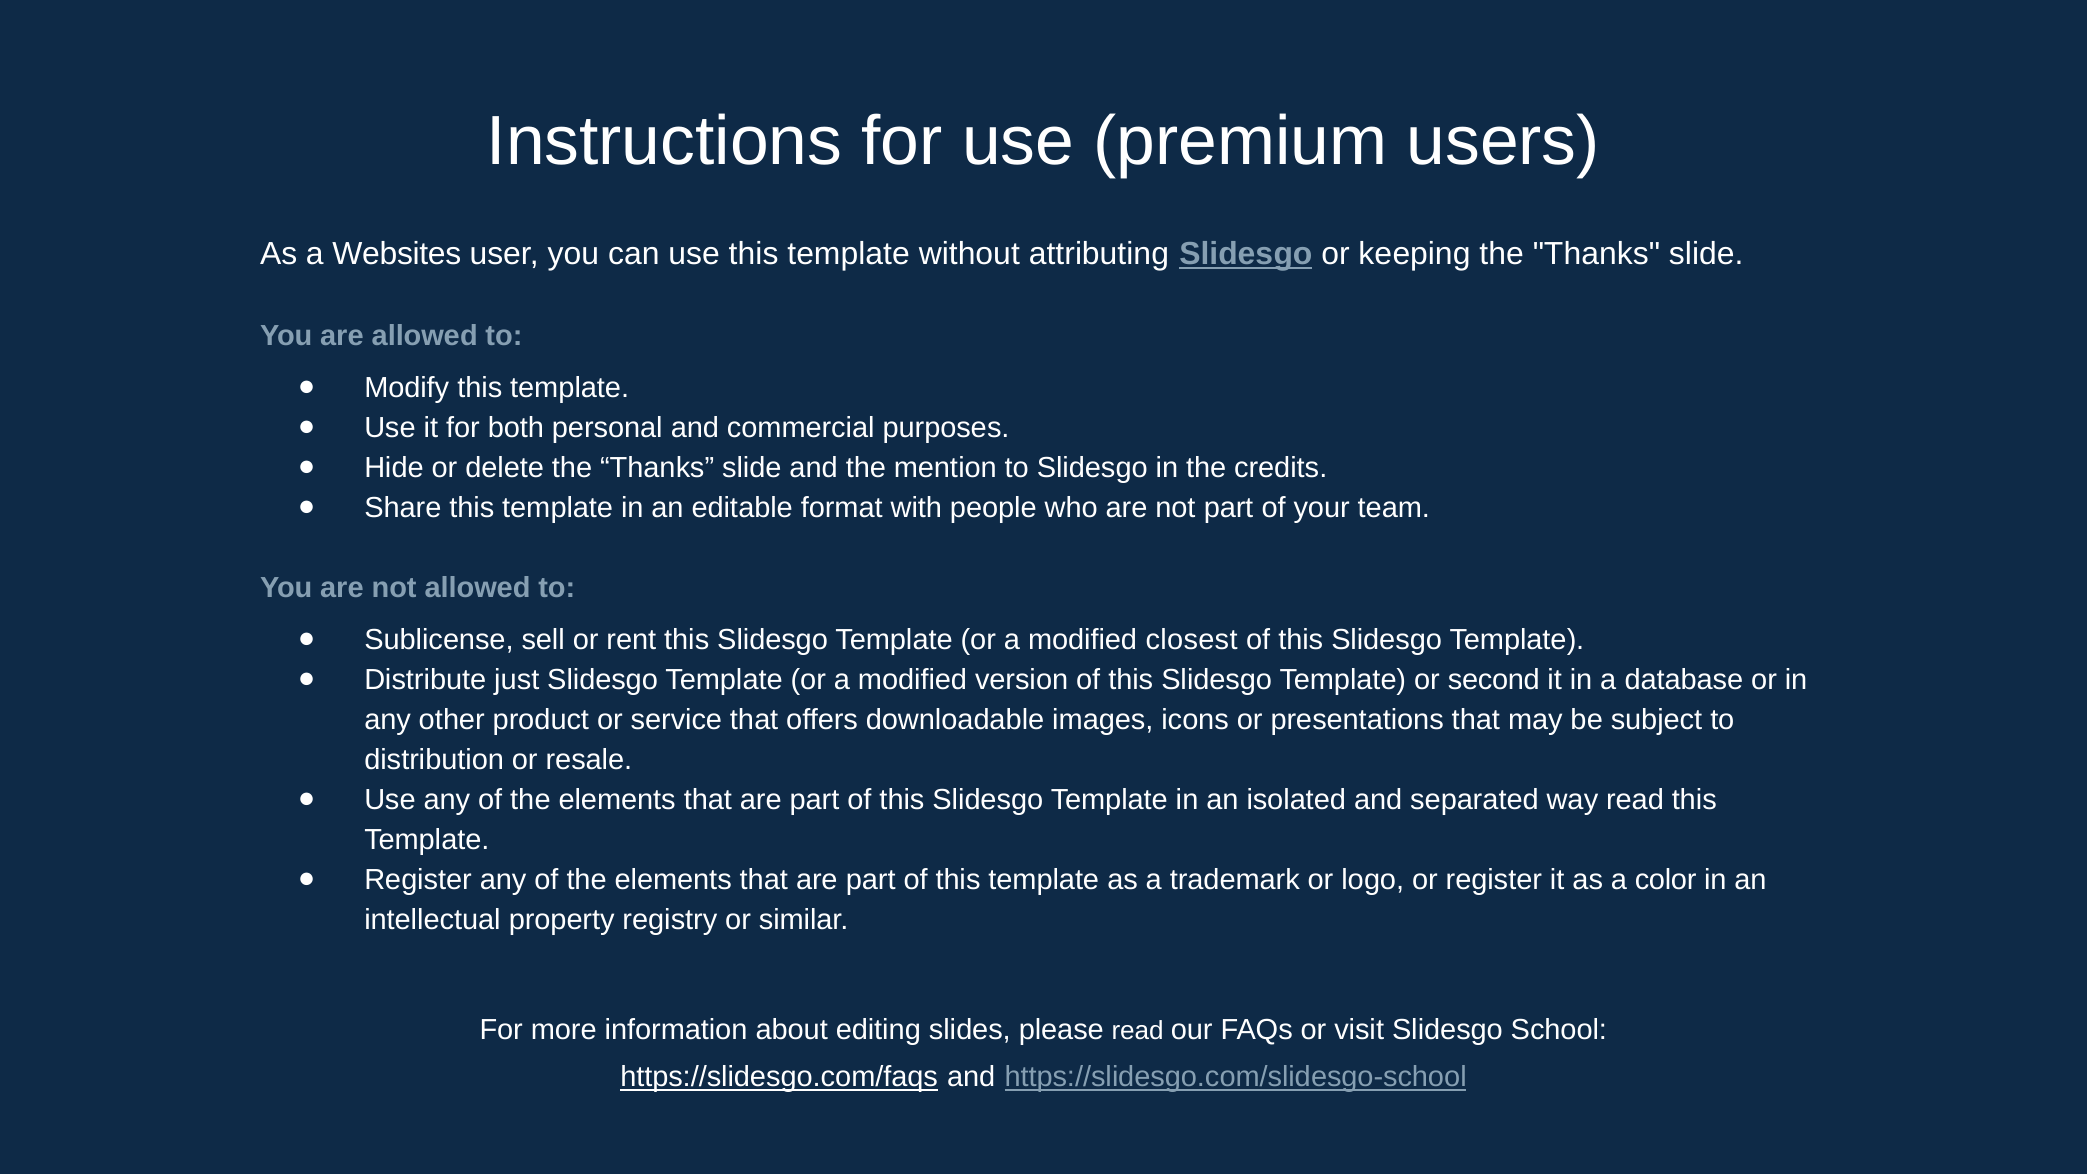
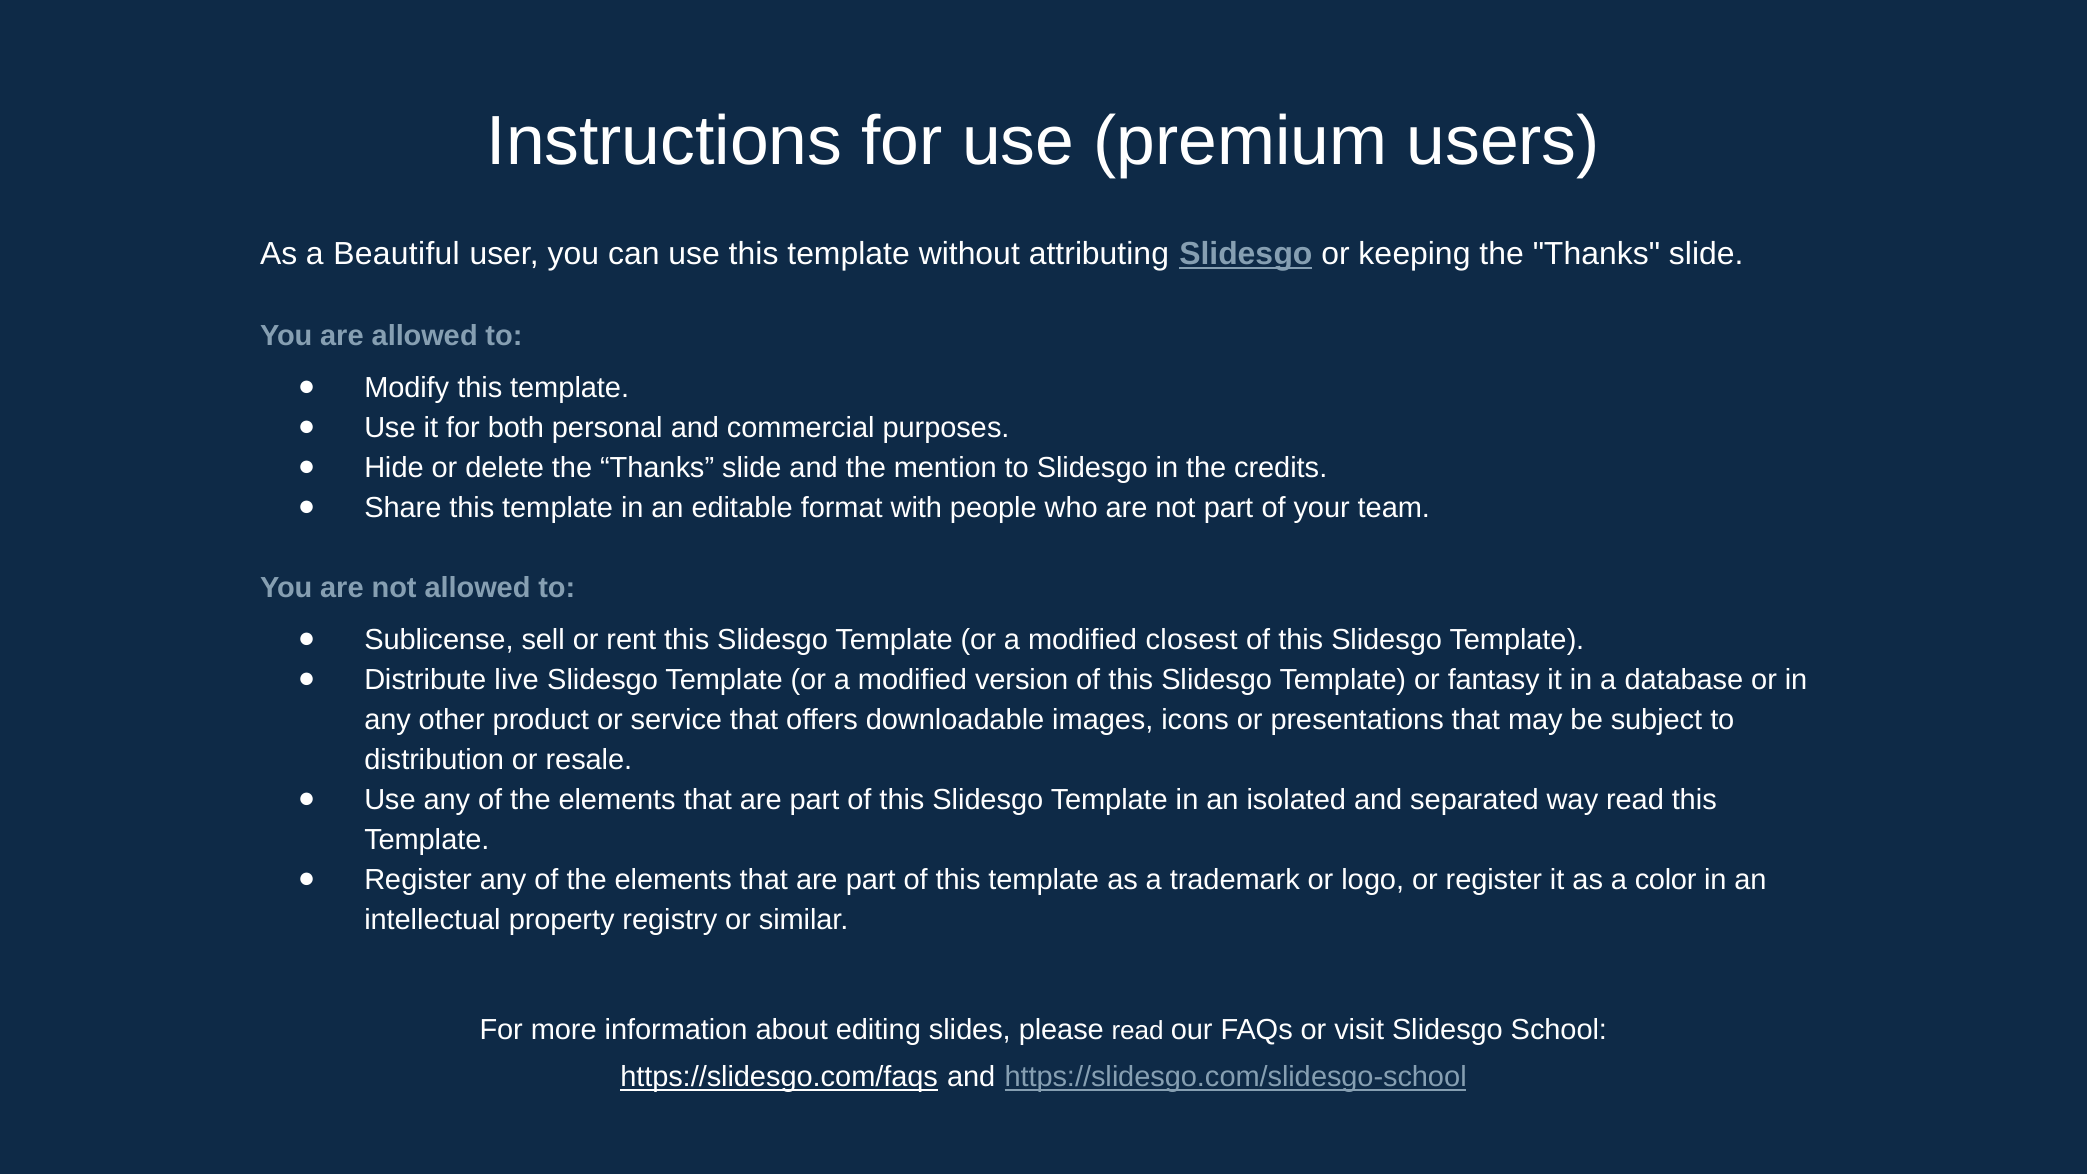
Websites: Websites -> Beautiful (397, 254)
just: just -> live (517, 680)
second: second -> fantasy (1494, 680)
